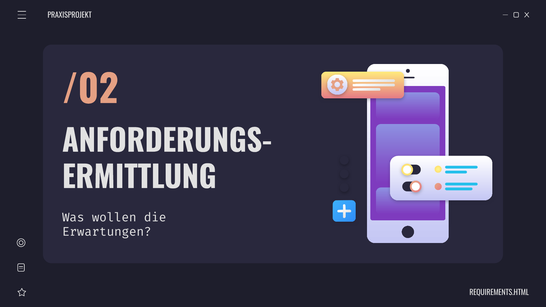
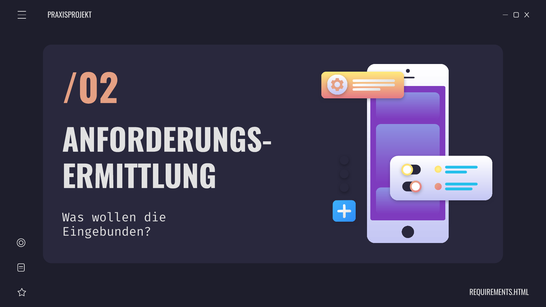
Erwartungen: Erwartungen -> Eingebunden (107, 232)
